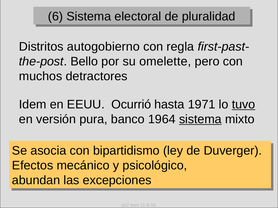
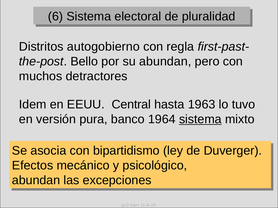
su omelette: omelette -> abundan (165, 62)
Ocurrió: Ocurrió -> Central (131, 105)
1971: 1971 -> 1963 (202, 105)
tuvo underline: present -> none (243, 105)
